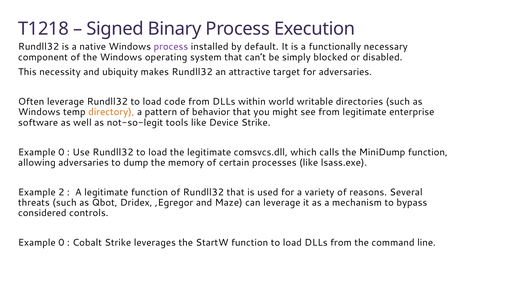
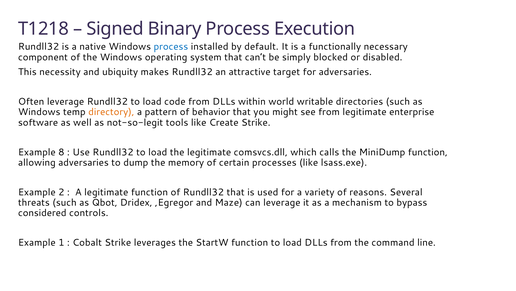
process colour: purple -> blue (171, 47)
Device: Device -> Create (224, 122)
0: 0 -> 8 (61, 152)
0: 0 -> 1 (61, 242)
